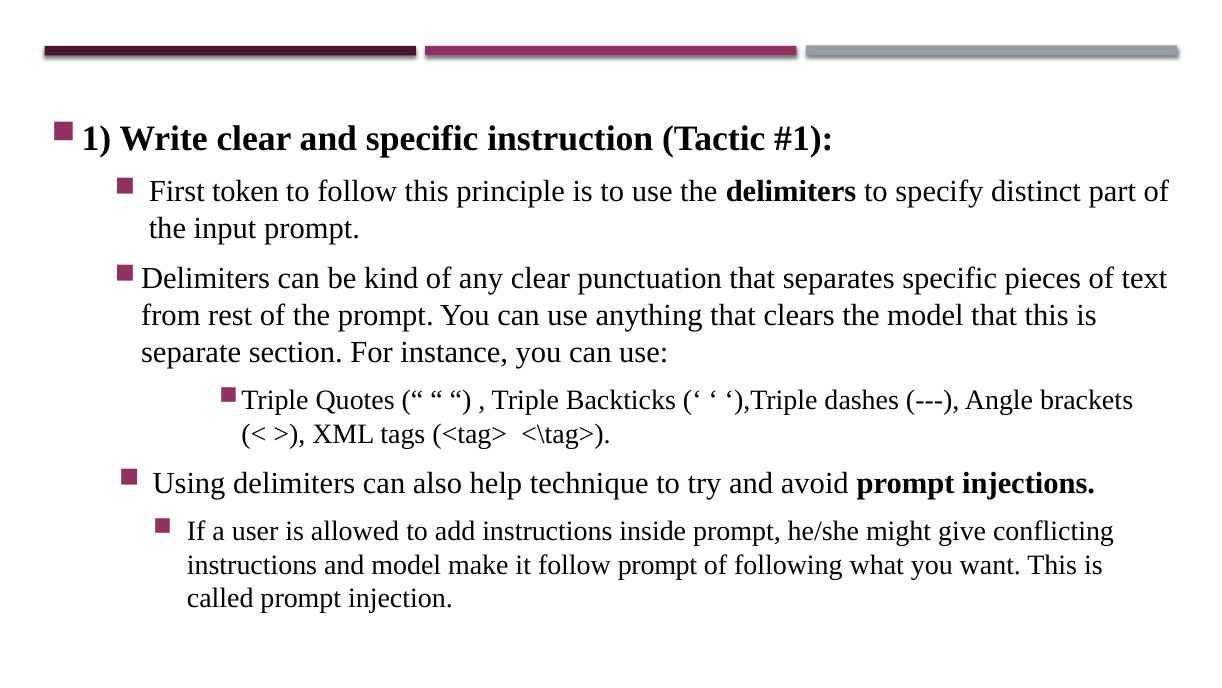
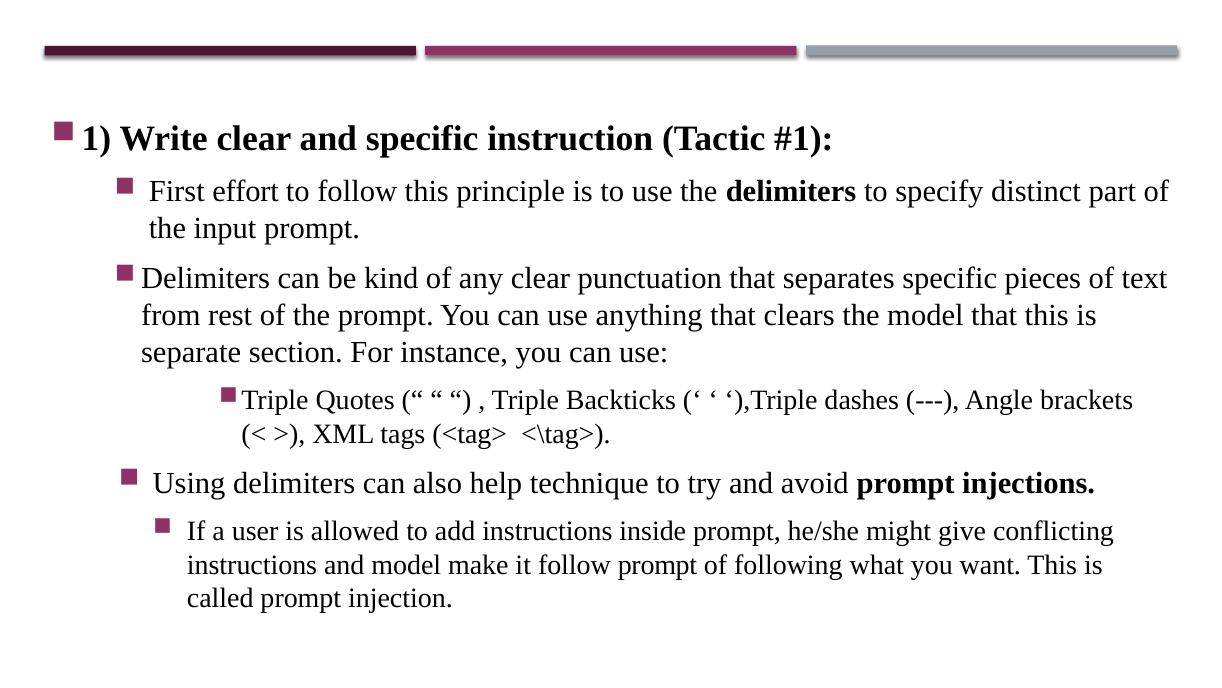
token: token -> effort (246, 191)
